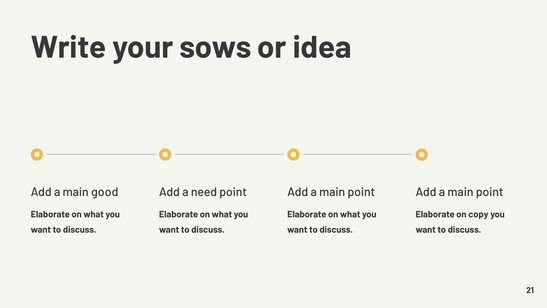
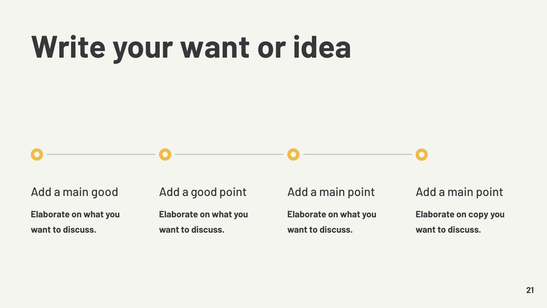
your sows: sows -> want (215, 47)
a need: need -> good (204, 192)
